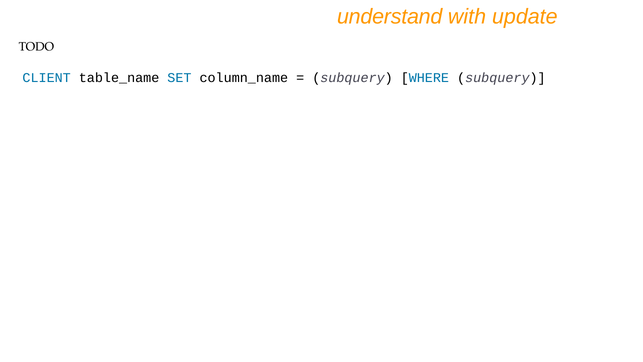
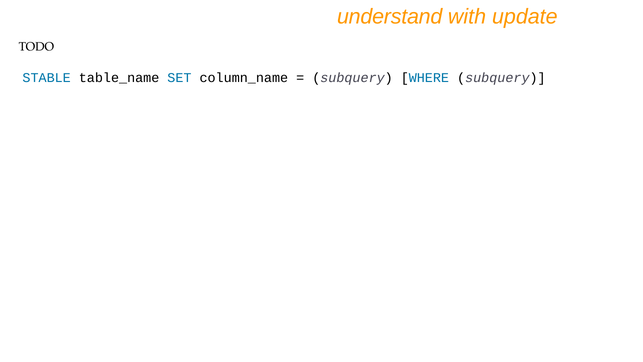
CLIENT: CLIENT -> STABLE (47, 78)
